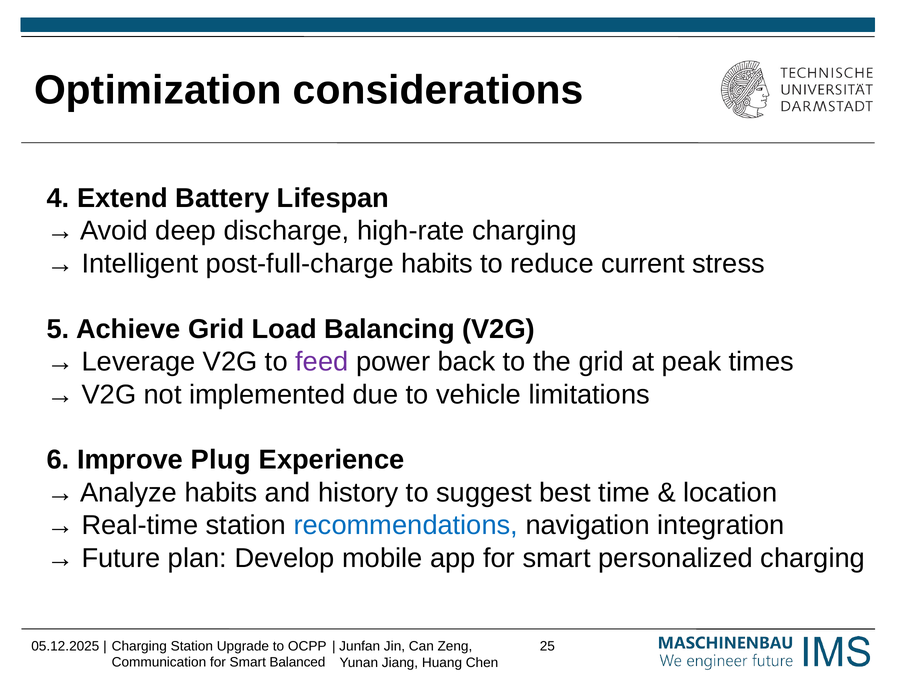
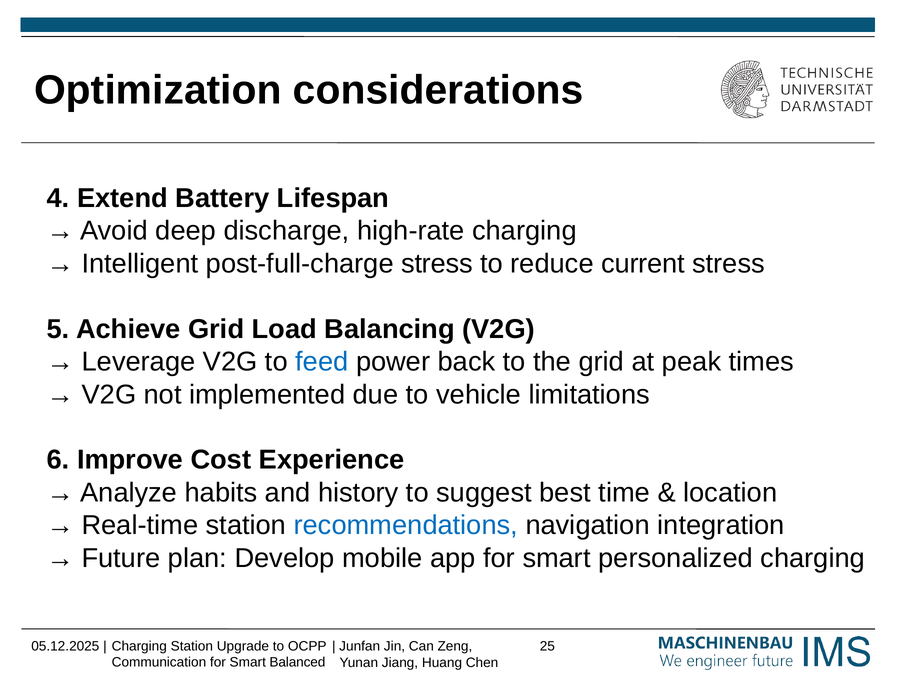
post-full-charge habits: habits -> stress (437, 264)
feed colour: purple -> blue (322, 362)
Plug: Plug -> Cost (221, 460)
